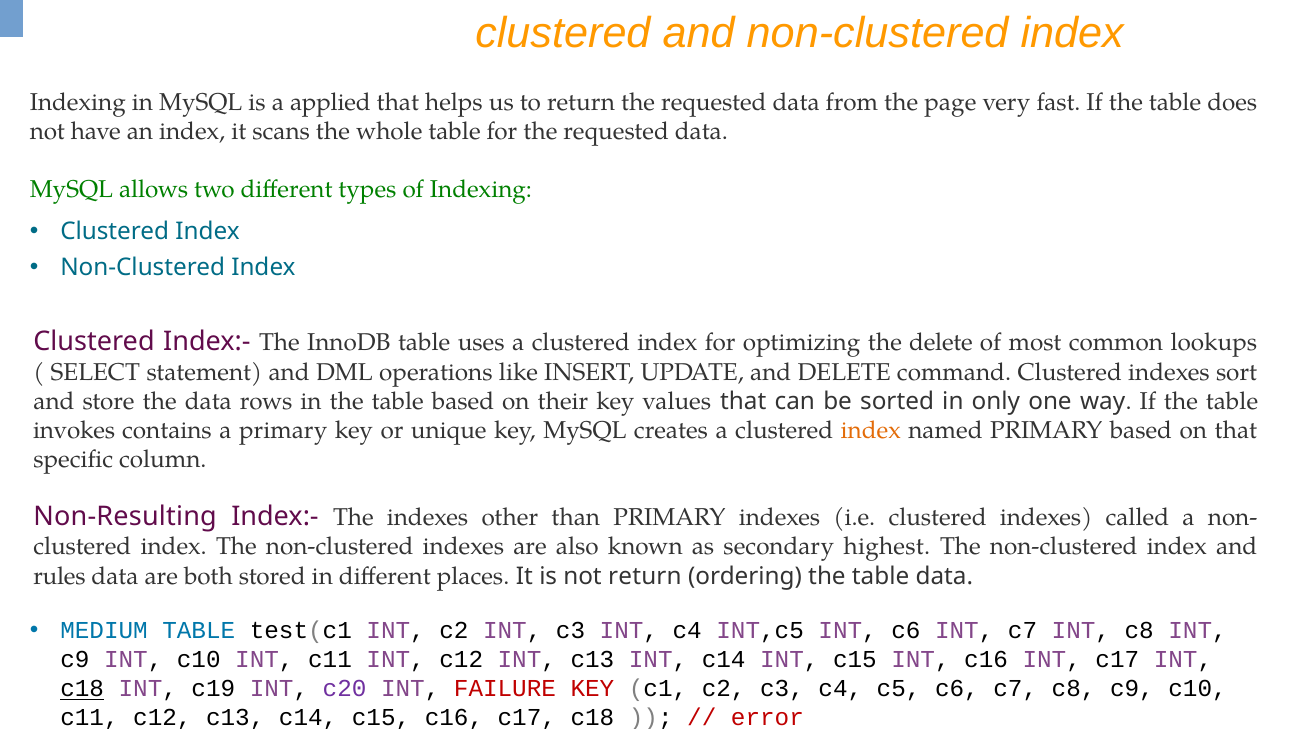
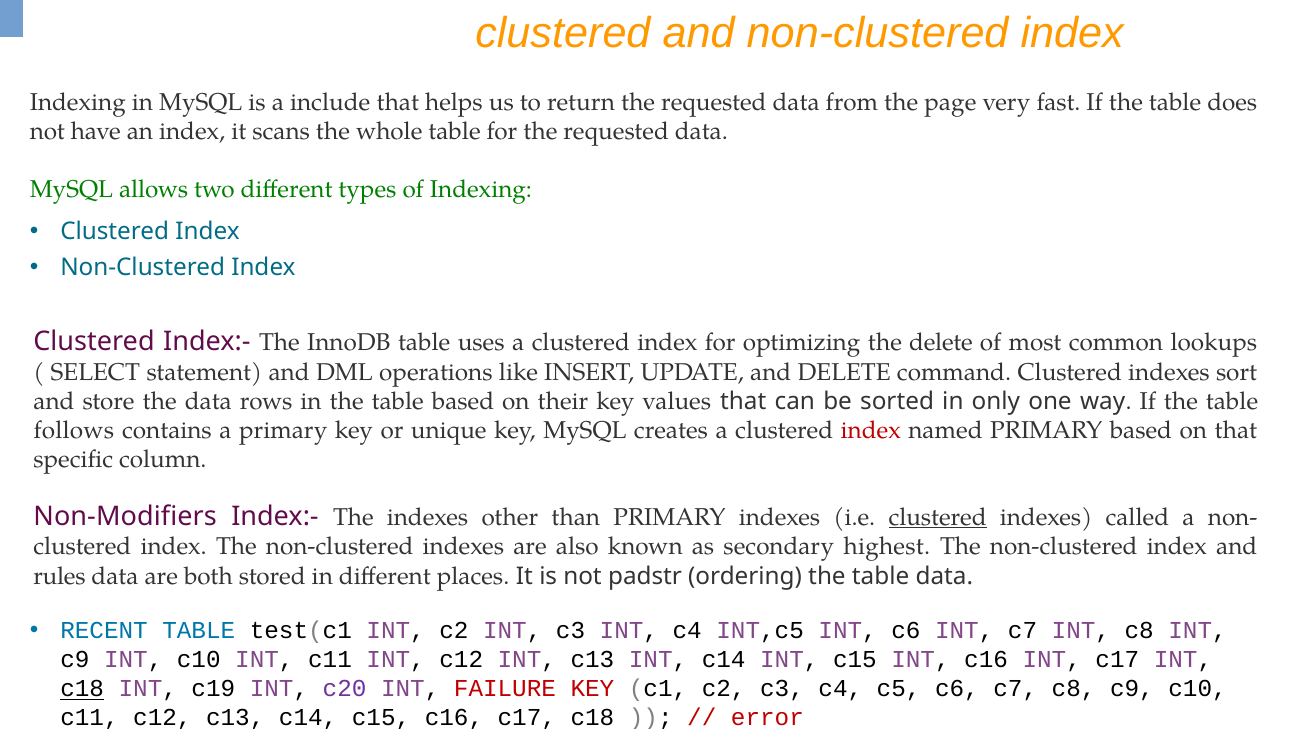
applied: applied -> include (330, 102)
invokes: invokes -> follows (74, 430)
index colour: orange -> red (871, 430)
Non-Resulting: Non-Resulting -> Non-Modifiers (125, 516)
clustered underline: none -> present (938, 517)
not return: return -> padstr (645, 576)
MEDIUM: MEDIUM -> RECENT (104, 630)
